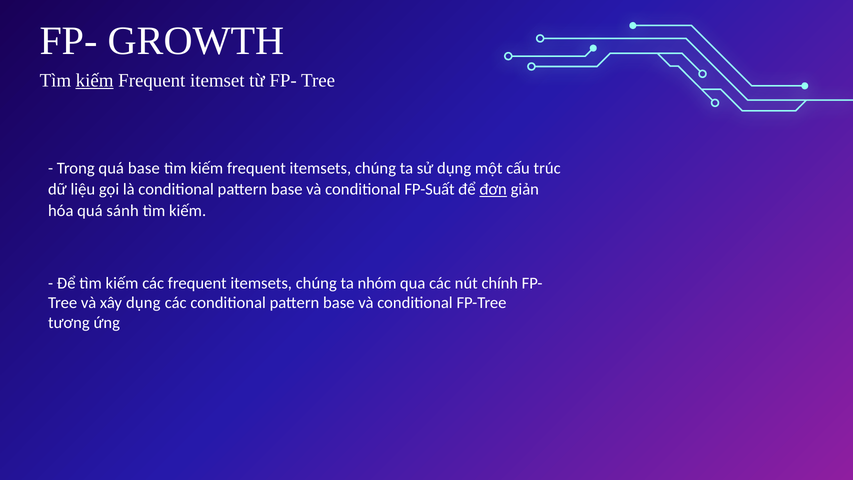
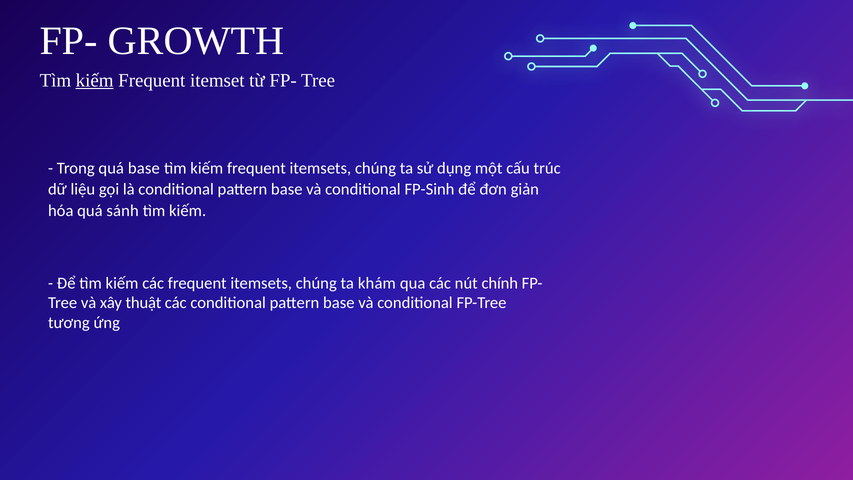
FP-Suất: FP-Suất -> FP-Sinh (429, 189)
đơn underline: present -> none (493, 189)
nhóm: nhóm -> khám (377, 283)
xây dụng: dụng -> thuật (143, 303)
